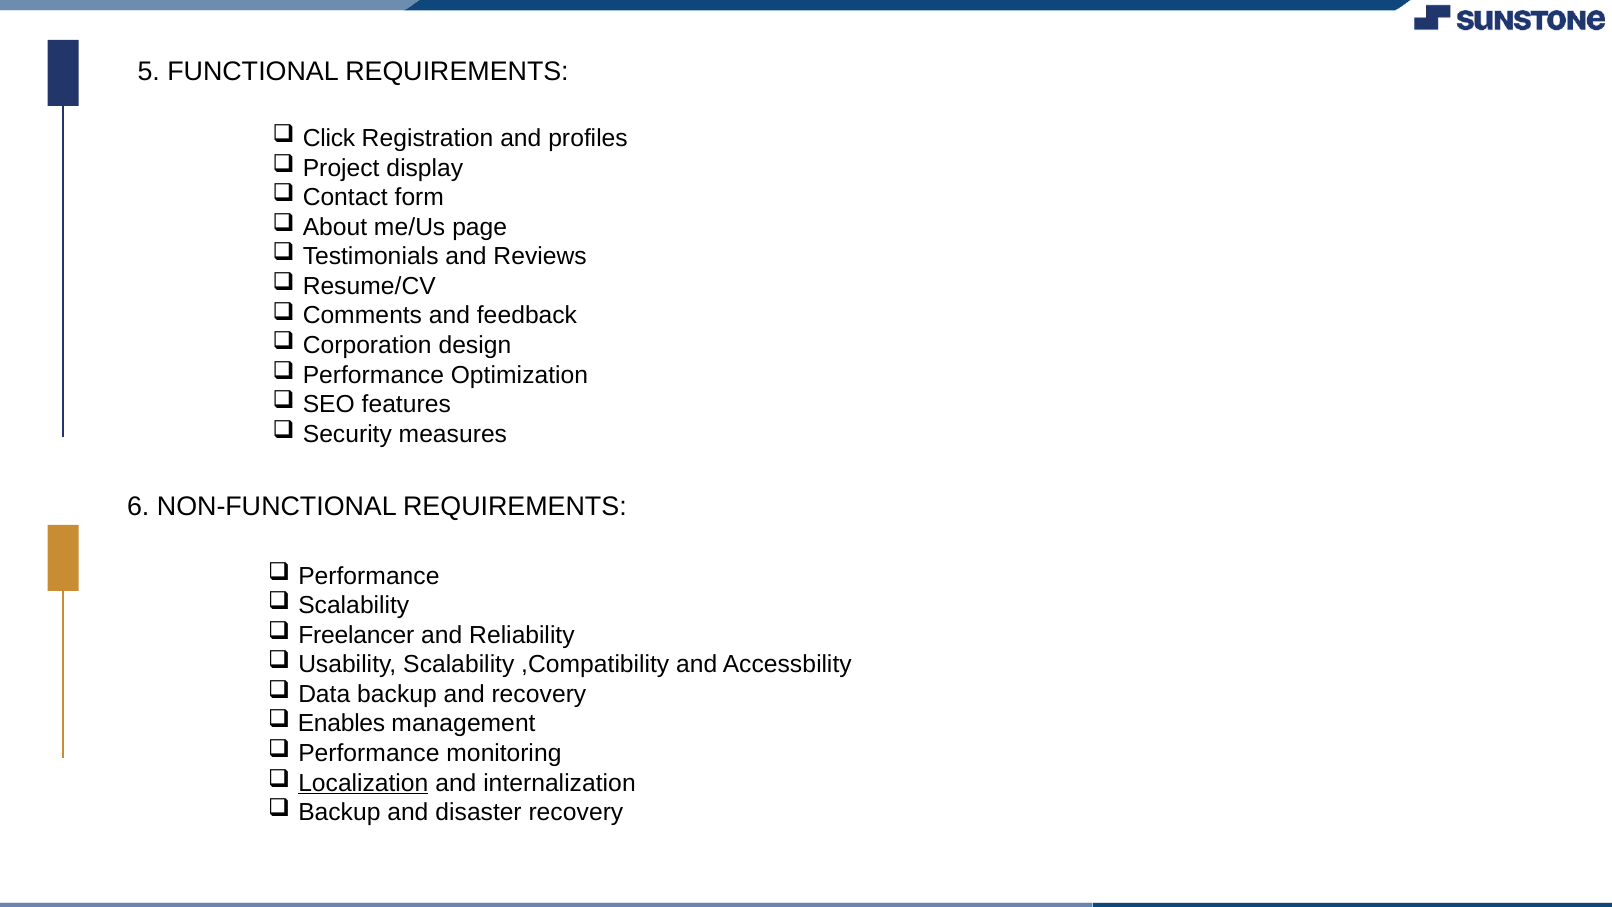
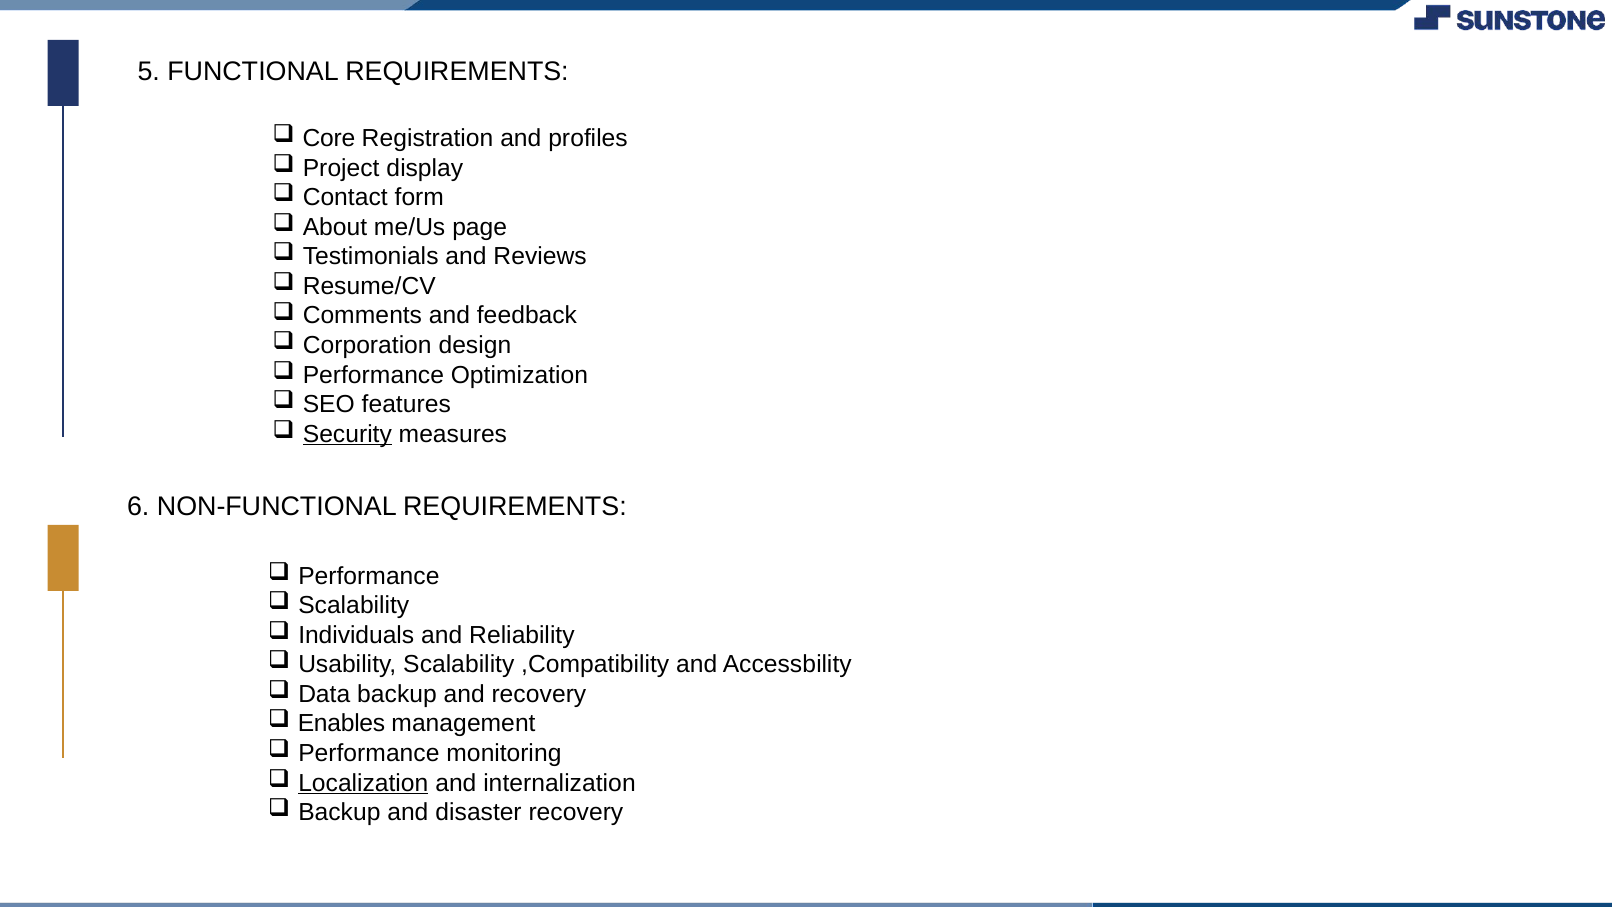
Click: Click -> Core (329, 138)
Security underline: none -> present (347, 434)
Freelancer: Freelancer -> Individuals (356, 635)
